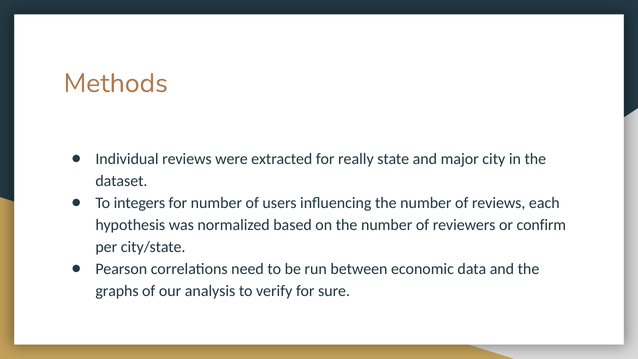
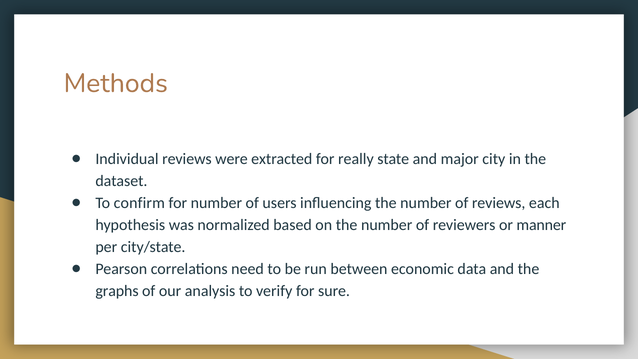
integers: integers -> confirm (139, 203)
confirm: confirm -> manner (541, 225)
